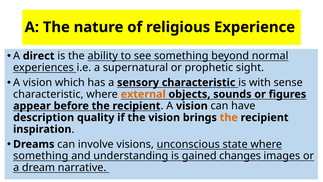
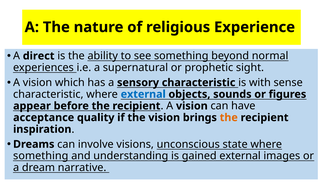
external colour: orange -> blue (143, 94)
description: description -> acceptance (44, 117)
gained changes: changes -> external (240, 156)
